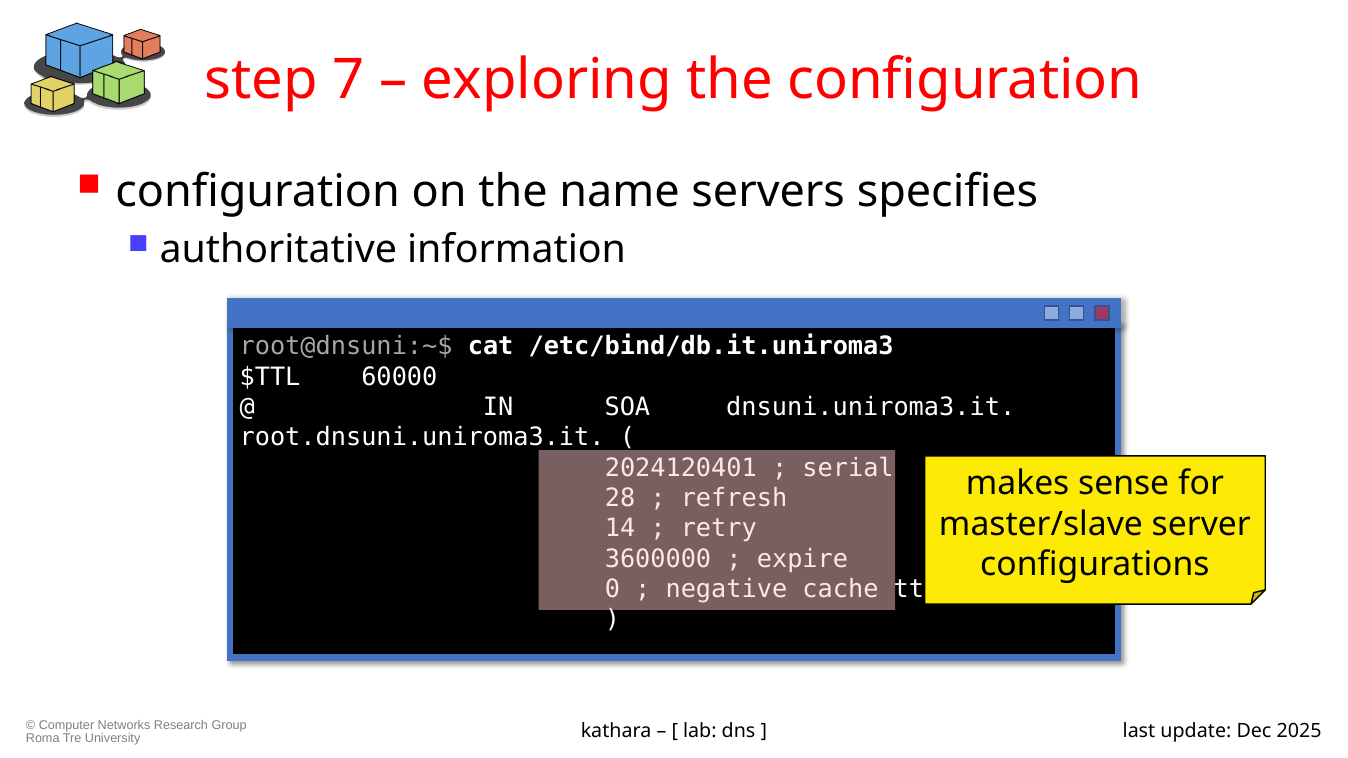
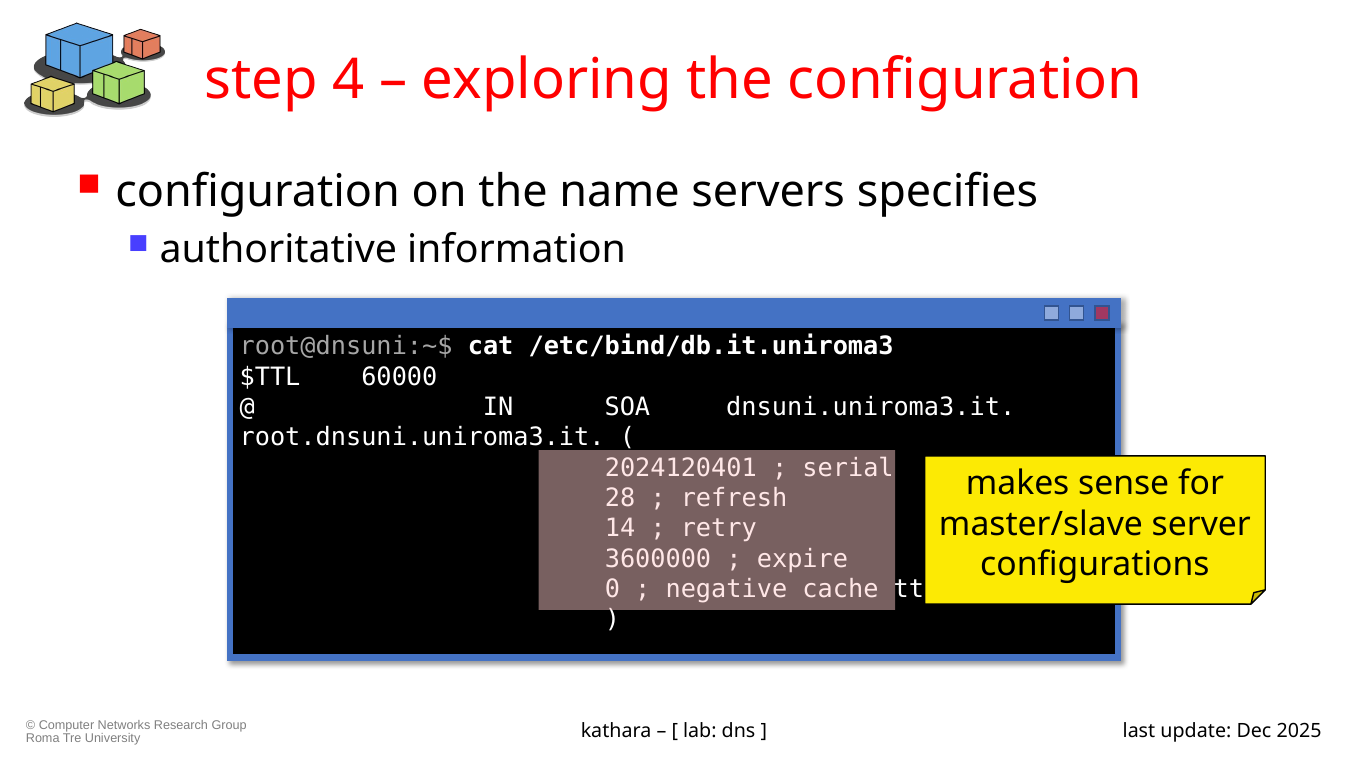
7: 7 -> 4 (349, 80)
